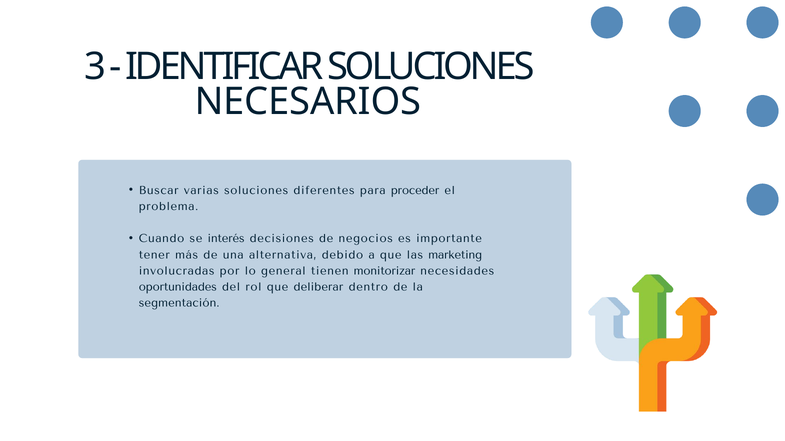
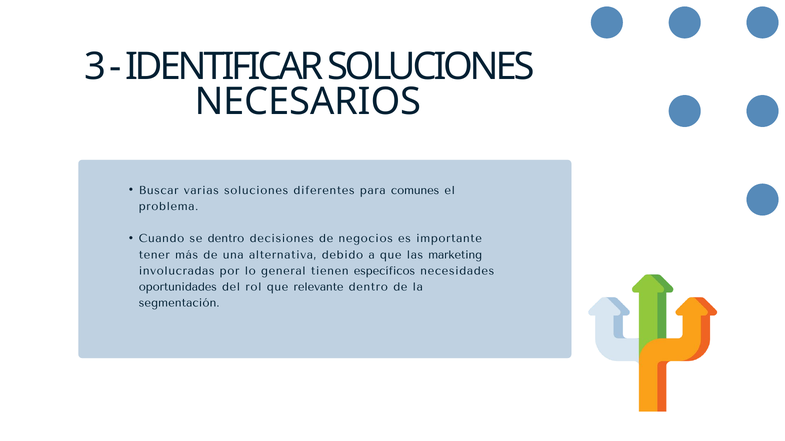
proceder: proceder -> comunes (415, 191)
se interés: interés -> dentro (226, 239)
monitorizar: monitorizar -> específicos (384, 271)
deliberar: deliberar -> relevante (319, 287)
